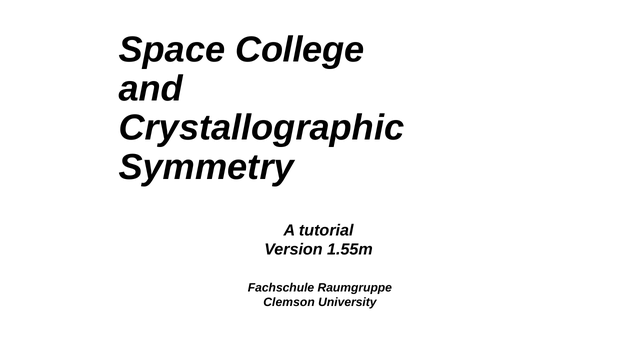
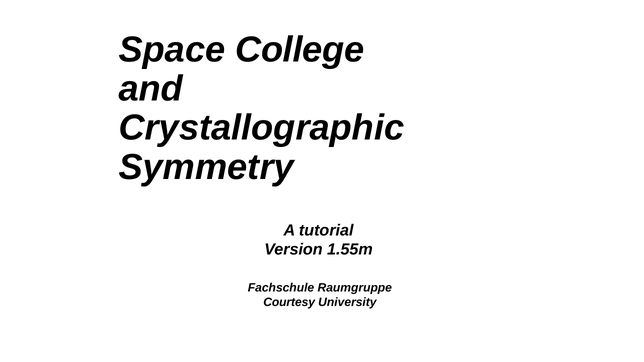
Clemson: Clemson -> Courtesy (289, 303)
